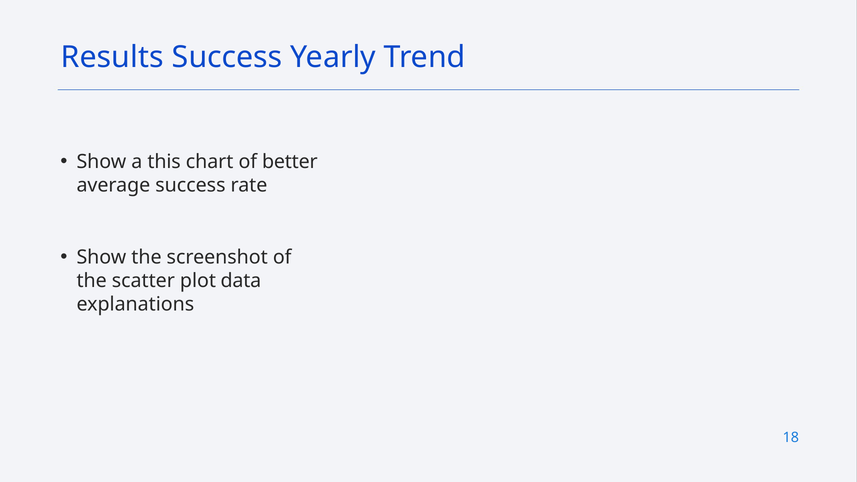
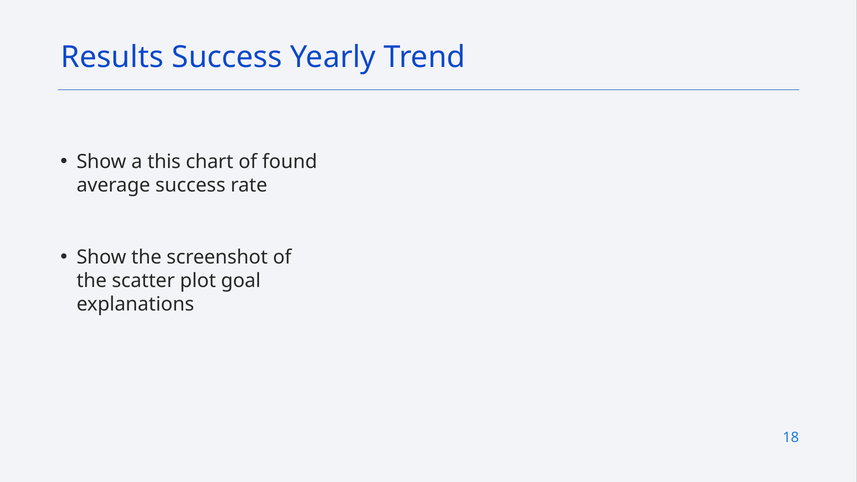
better: better -> found (290, 162)
data: data -> goal (241, 281)
